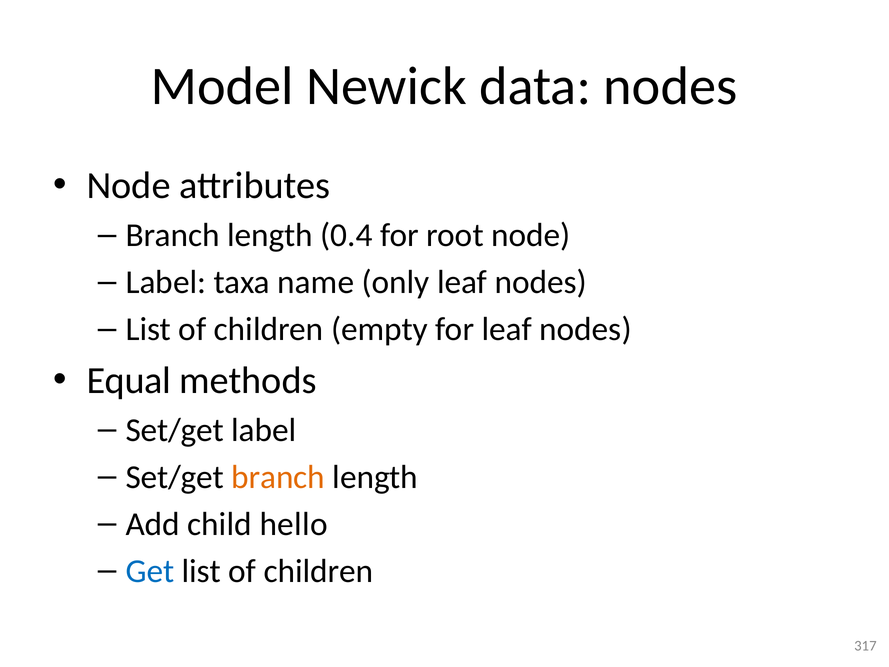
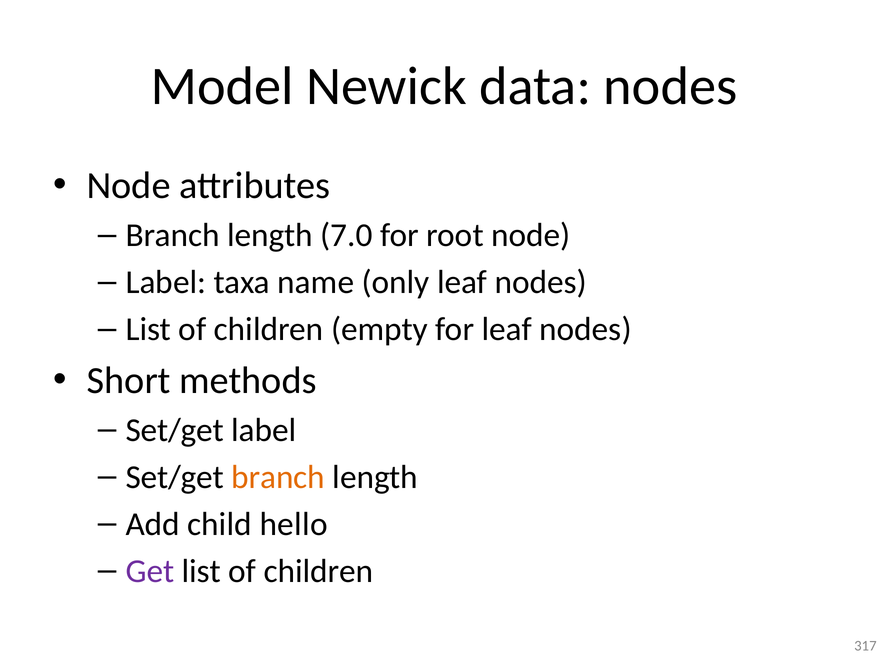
0.4: 0.4 -> 7.0 (347, 235)
Equal: Equal -> Short (129, 380)
Get colour: blue -> purple (150, 571)
